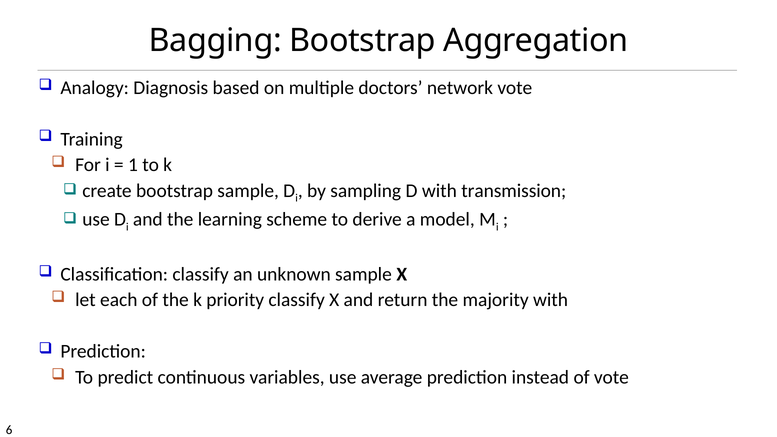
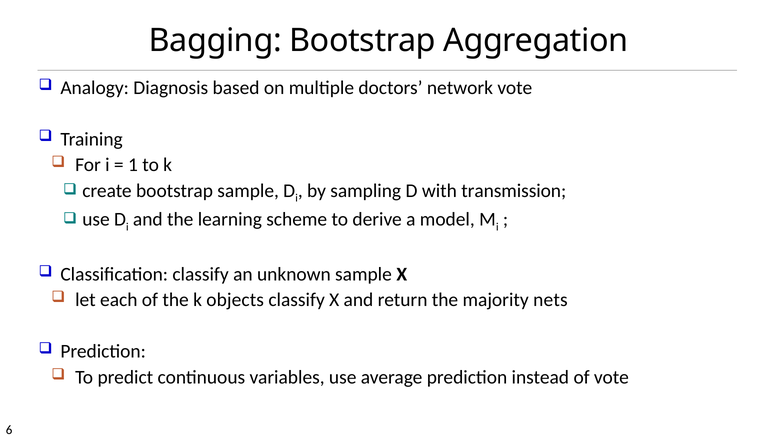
priority: priority -> objects (235, 300)
majority with: with -> nets (550, 300)
